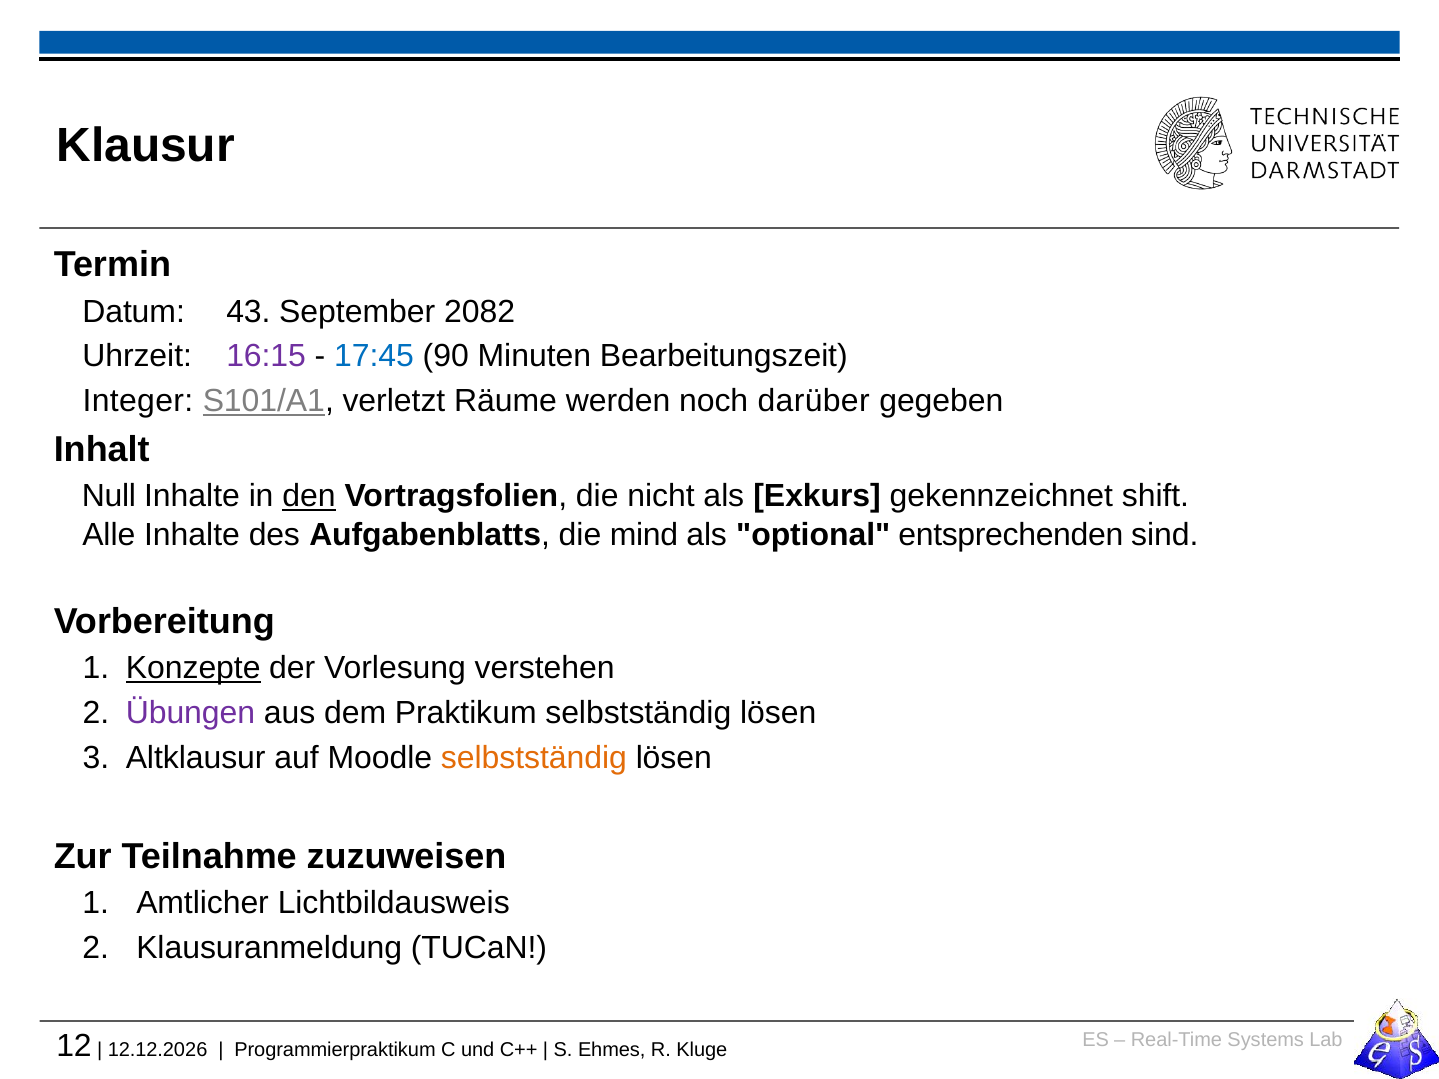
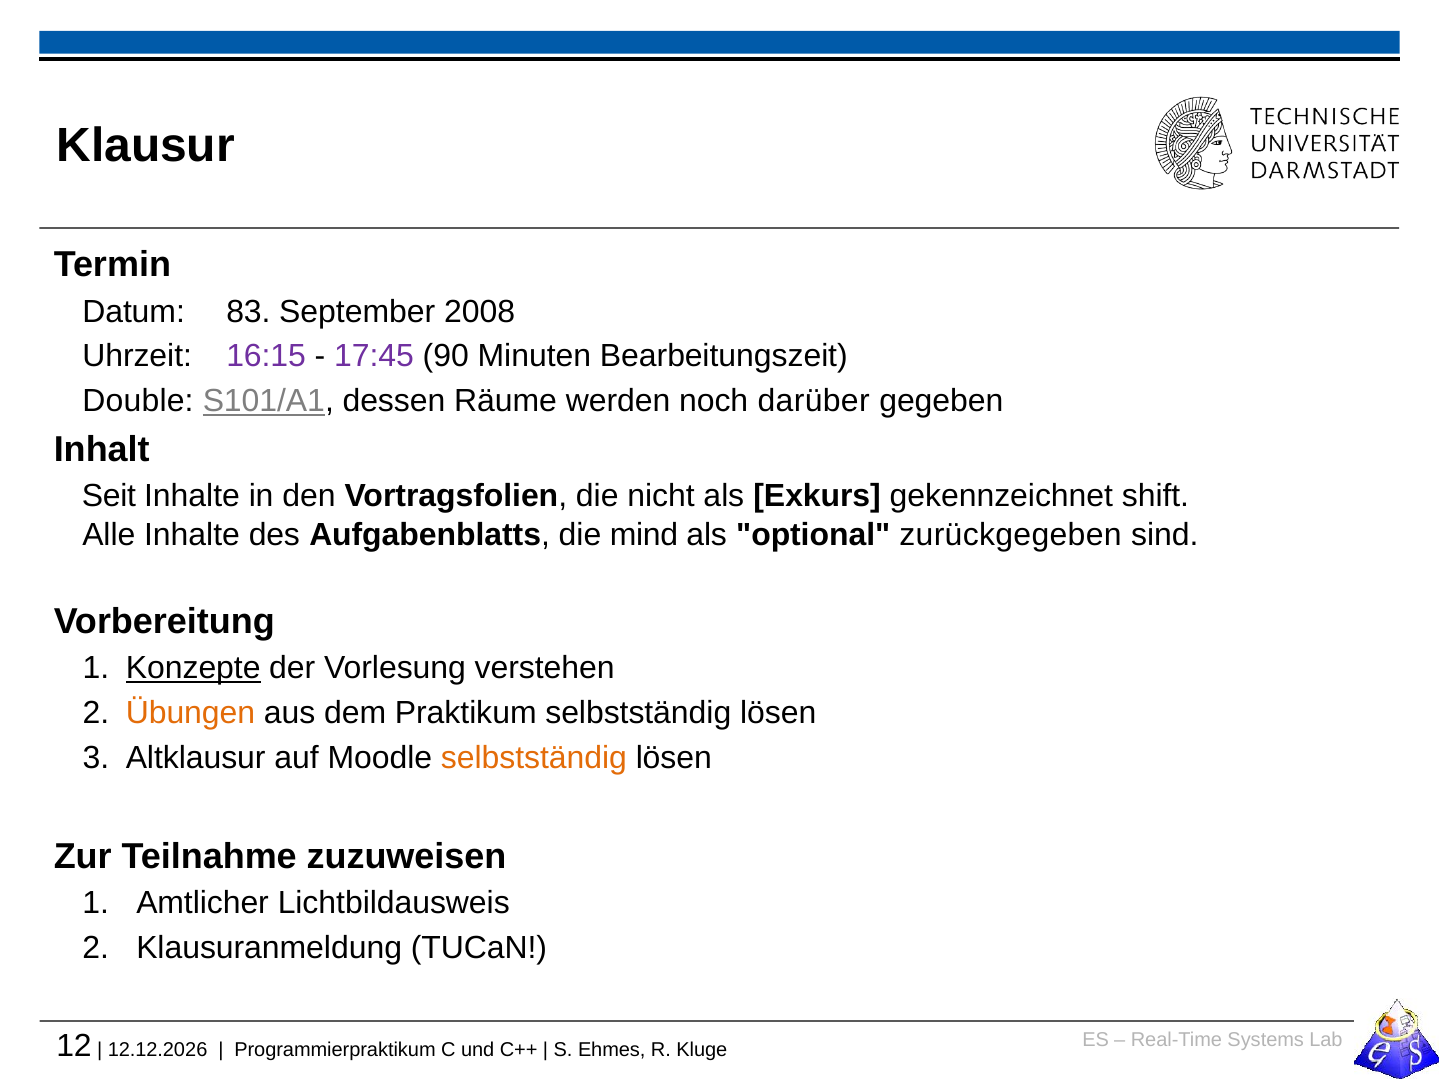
43: 43 -> 83 (248, 312)
2082: 2082 -> 2008 (480, 312)
17:45 colour: blue -> purple (374, 357)
Integer: Integer -> Double (138, 401)
verletzt: verletzt -> dessen (394, 401)
Null: Null -> Seit (109, 496)
den underline: present -> none (309, 496)
entsprechenden: entsprechenden -> zurückgegeben (1011, 535)
Übungen colour: purple -> orange (190, 713)
